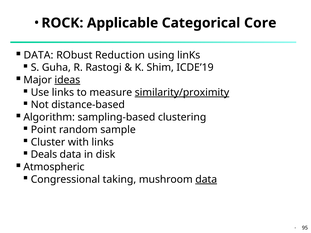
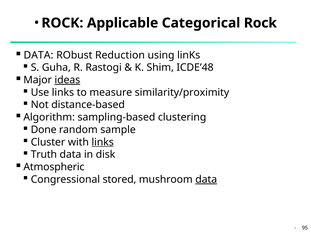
Categorical Core: Core -> Rock (260, 23)
ICDE’19: ICDE’19 -> ICDE’48 (195, 68)
similarity/proximity underline: present -> none (182, 92)
Point: Point -> Done (44, 130)
links underline: none -> present (103, 142)
Deals: Deals -> Truth (44, 155)
taking: taking -> stored (119, 180)
